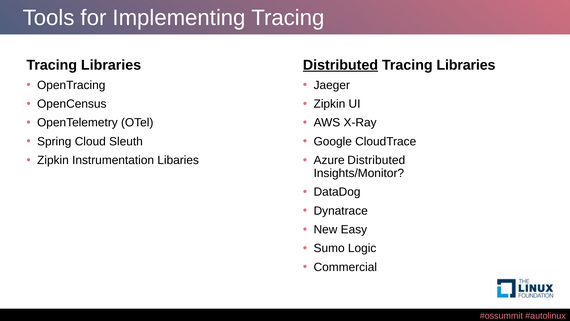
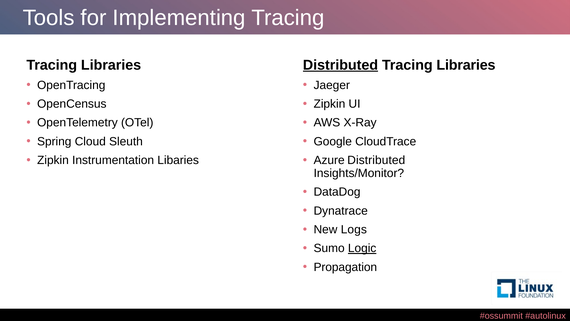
Easy: Easy -> Logs (354, 229)
Logic underline: none -> present (362, 248)
Commercial: Commercial -> Propagation (345, 267)
